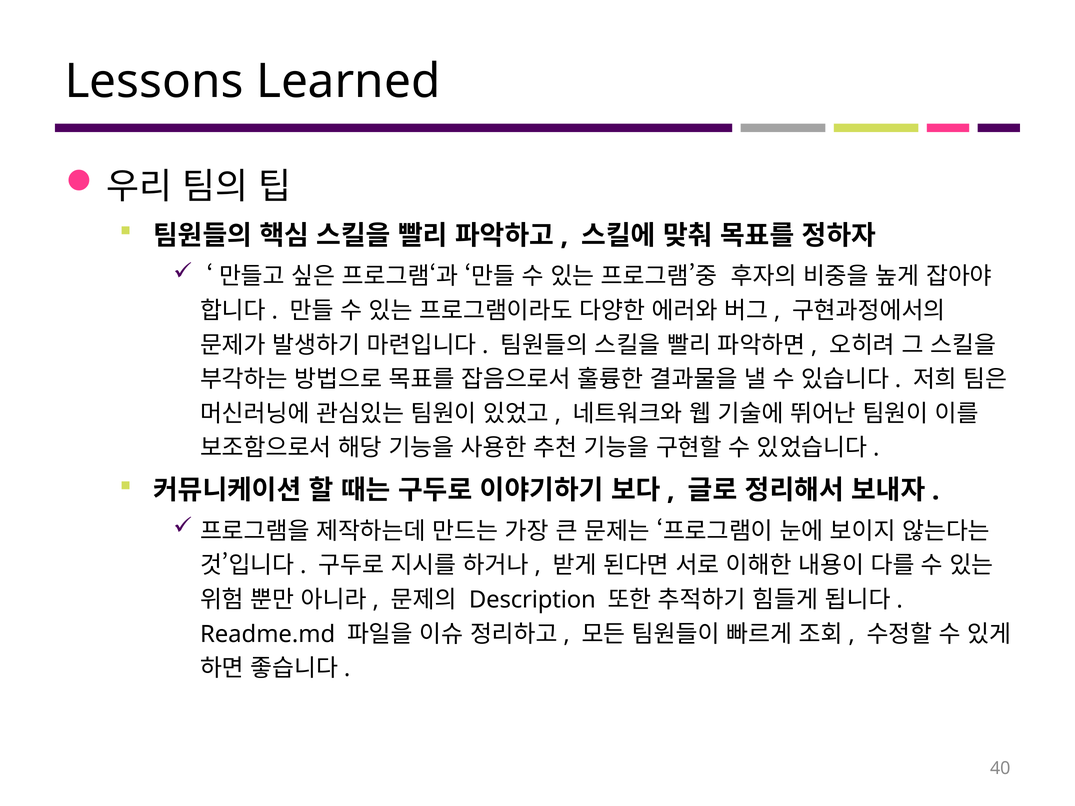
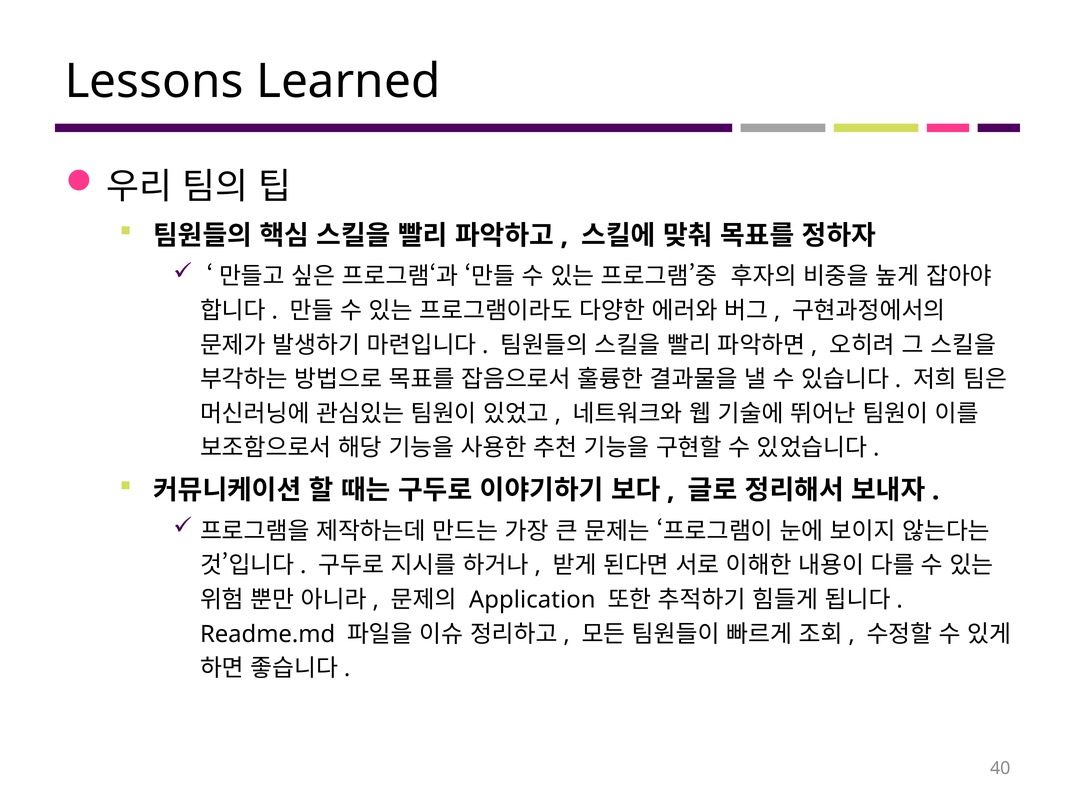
Description: Description -> Application (532, 600)
